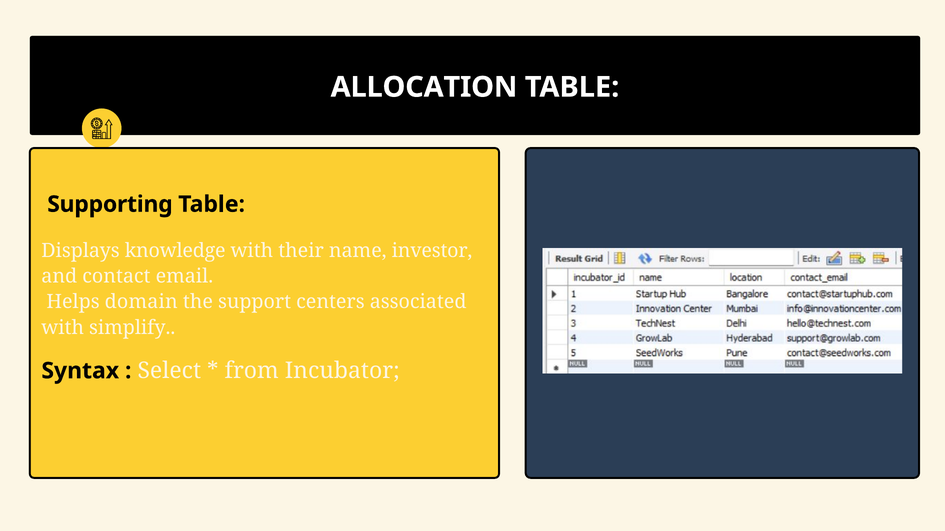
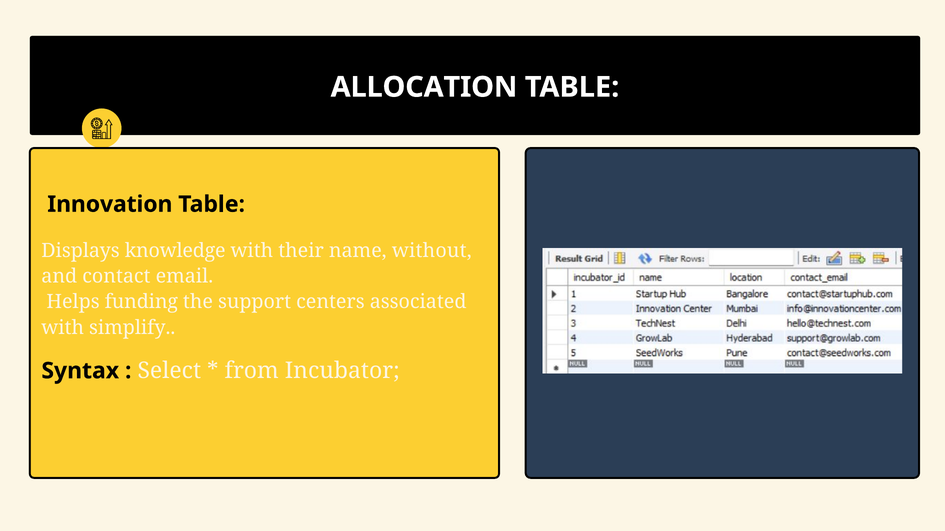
Supporting: Supporting -> Innovation (110, 204)
investor: investor -> without (432, 251)
domain: domain -> funding (141, 302)
